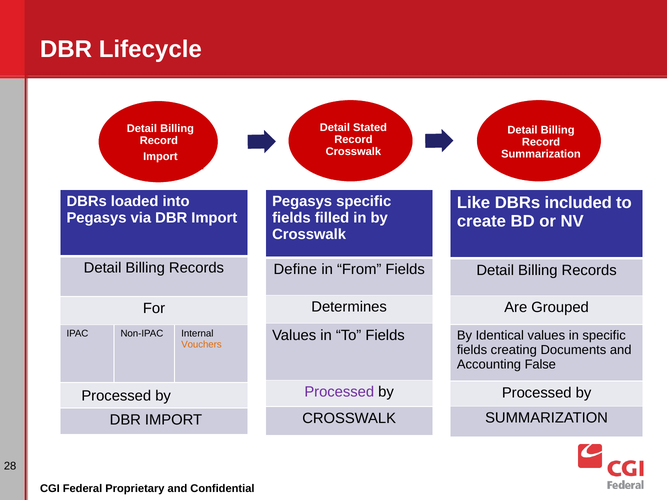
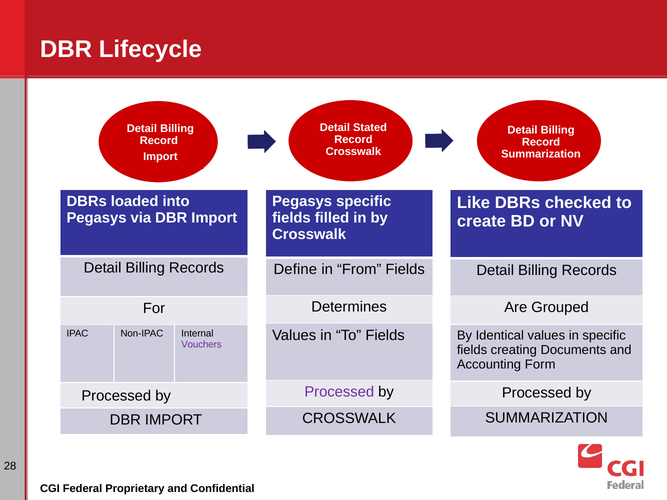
included: included -> checked (578, 203)
Vouchers colour: orange -> purple (201, 345)
False: False -> Form (540, 365)
